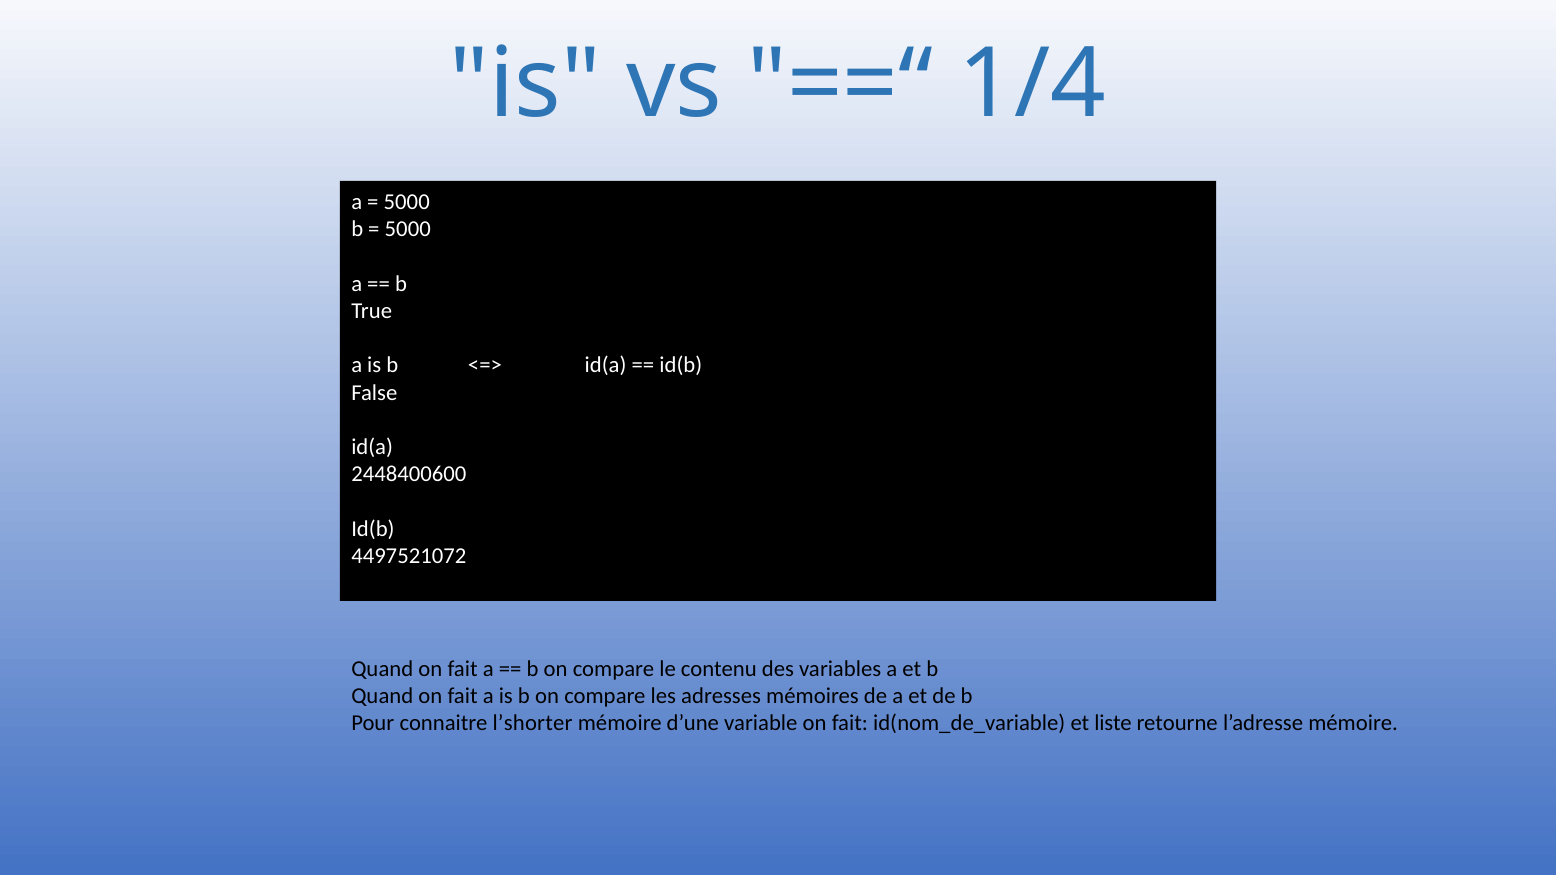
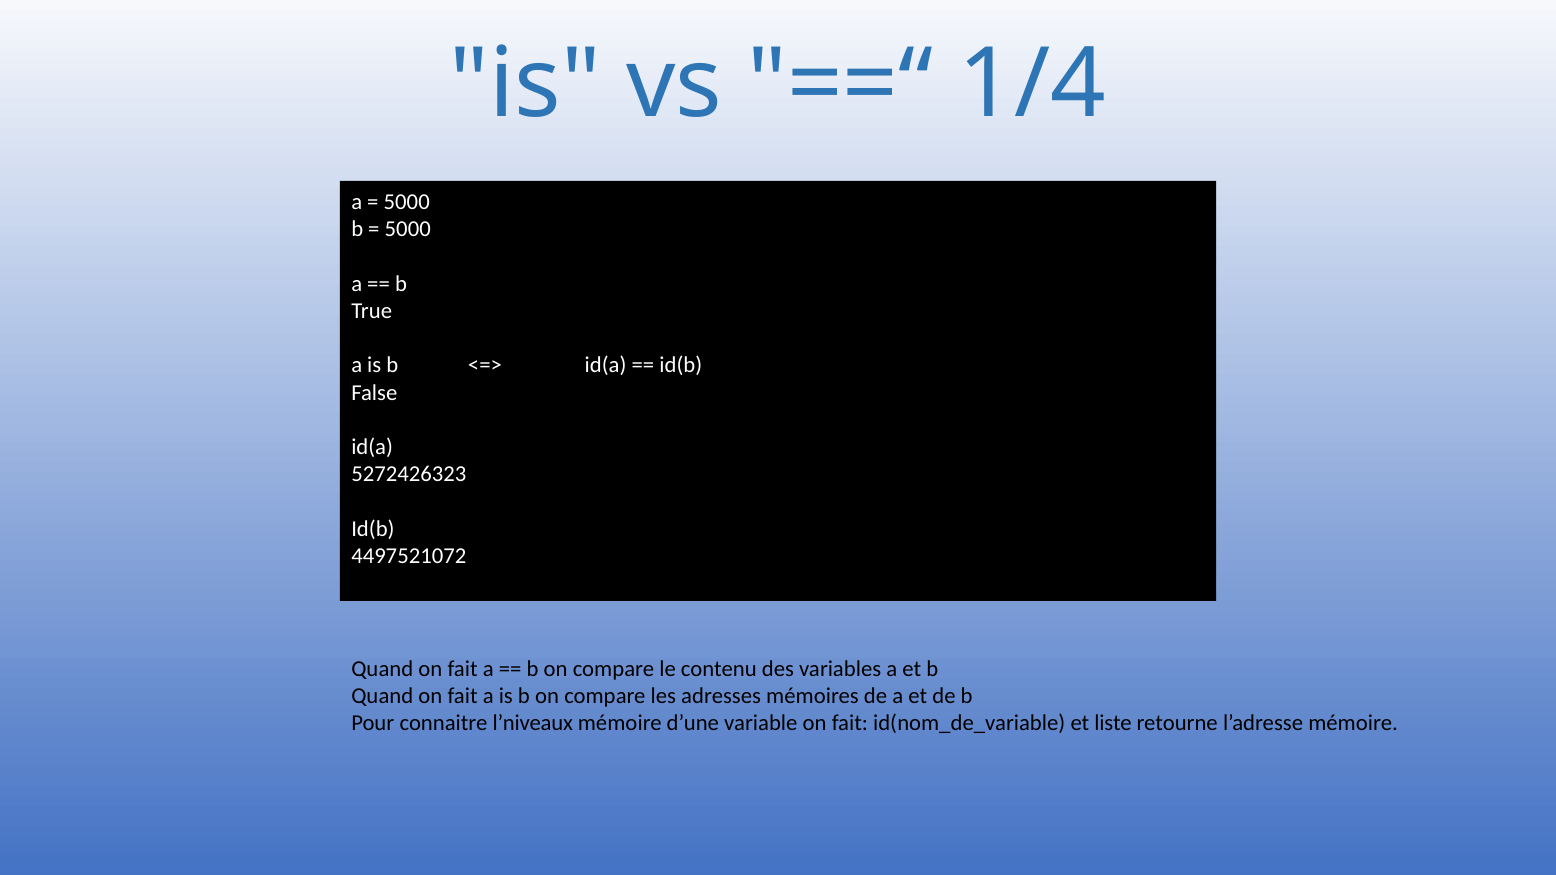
2448400600: 2448400600 -> 5272426323 (409, 474)
l’shorter: l’shorter -> l’niveaux (533, 723)
